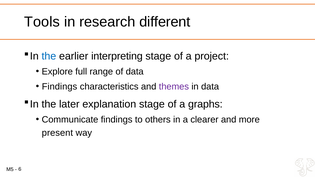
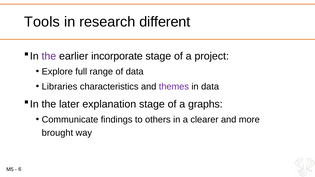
the colour: blue -> purple (49, 56)
interpreting: interpreting -> incorporate (117, 56)
Findings: Findings -> Libraries (60, 87)
present: present -> brought (57, 133)
